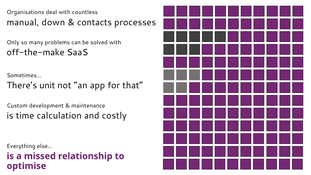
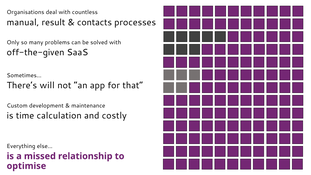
down: down -> result (53, 22)
off-the-make: off-the-make -> off-the-given (35, 52)
unit: unit -> will (47, 85)
